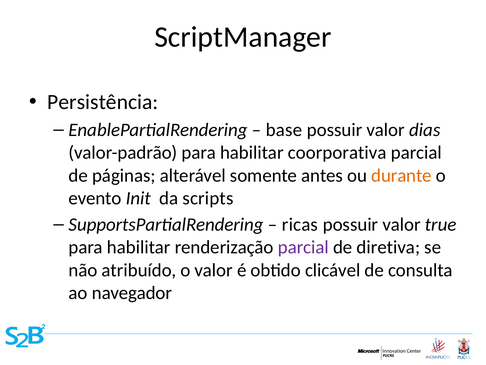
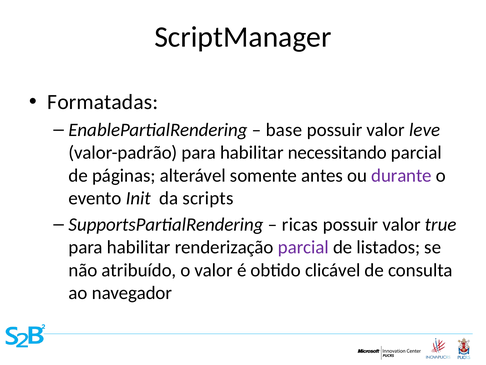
Persistência: Persistência -> Formatadas (103, 102)
dias: dias -> leve (425, 130)
coorporativa: coorporativa -> necessitando (337, 153)
durante colour: orange -> purple (401, 175)
diretiva: diretiva -> listados (388, 247)
